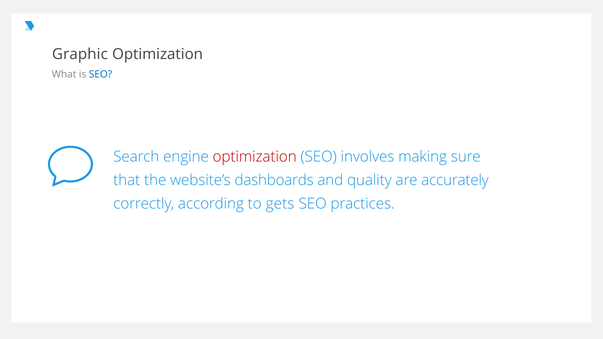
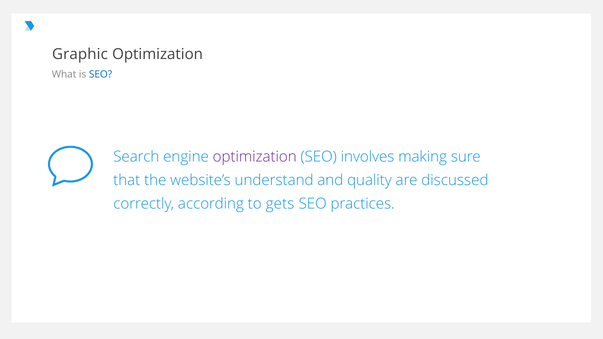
optimization colour: red -> purple (255, 157)
dashboards: dashboards -> understand (274, 180)
accurately: accurately -> discussed (455, 180)
